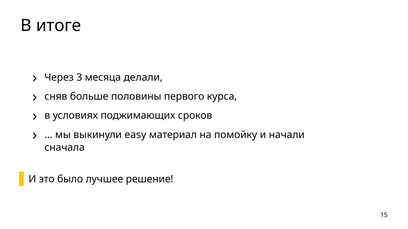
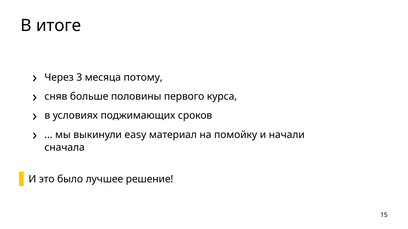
делали: делали -> потому (143, 78)
